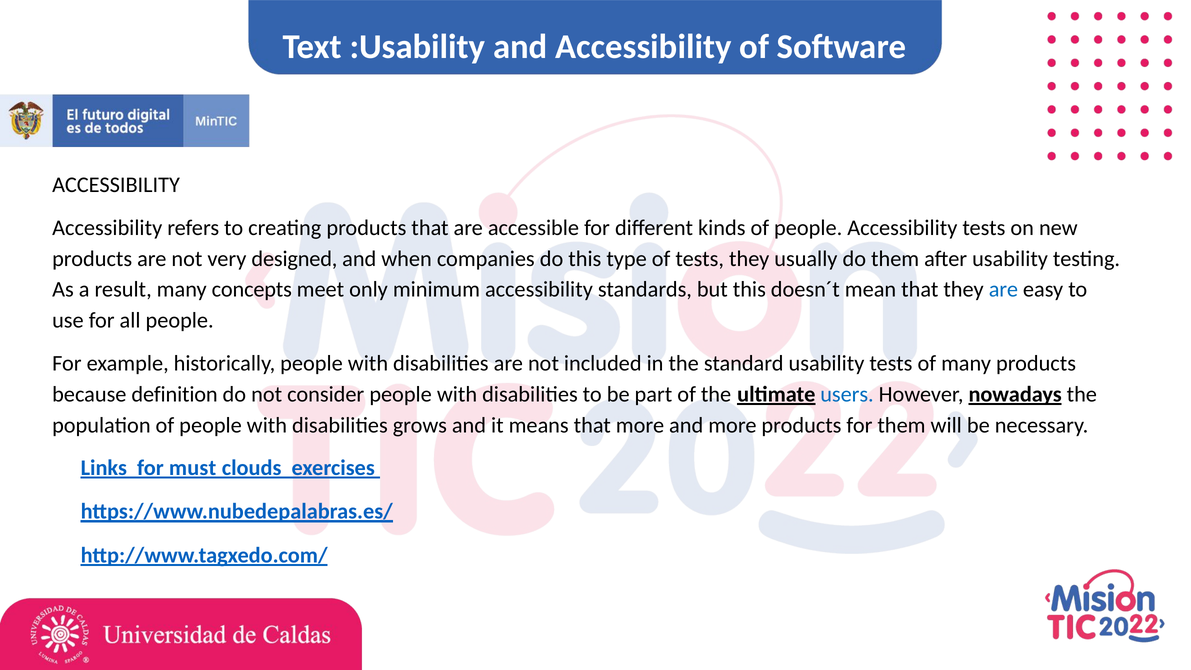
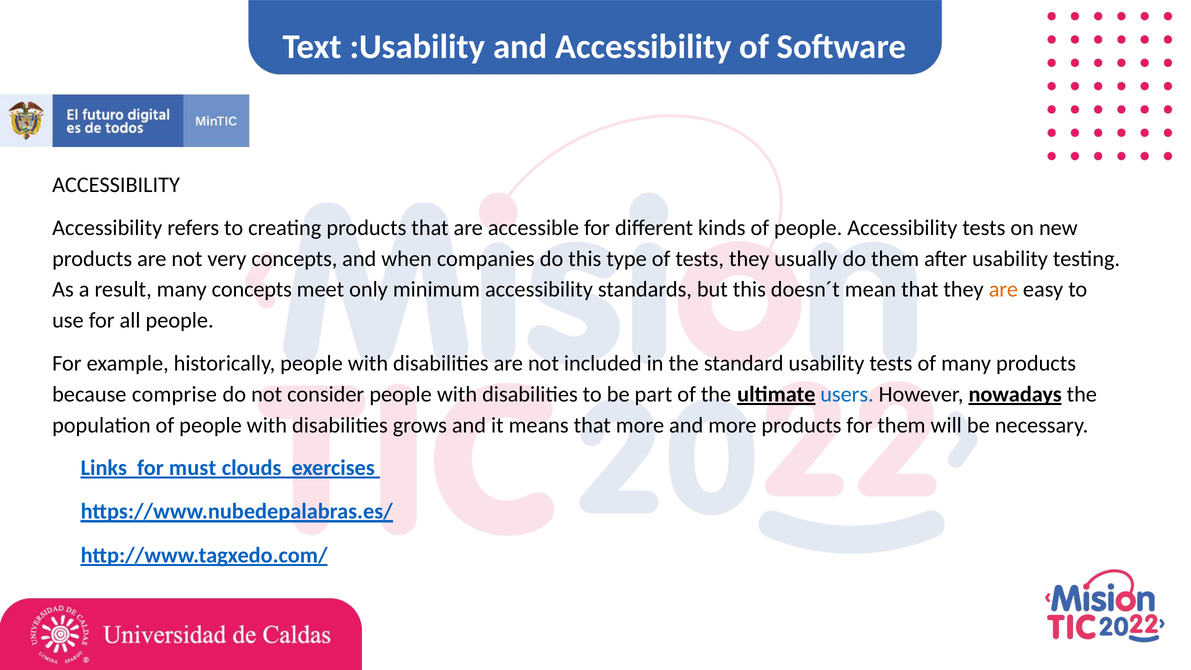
very designed: designed -> concepts (294, 259)
are colour: blue -> orange (1003, 289)
definition: definition -> comprise (174, 394)
